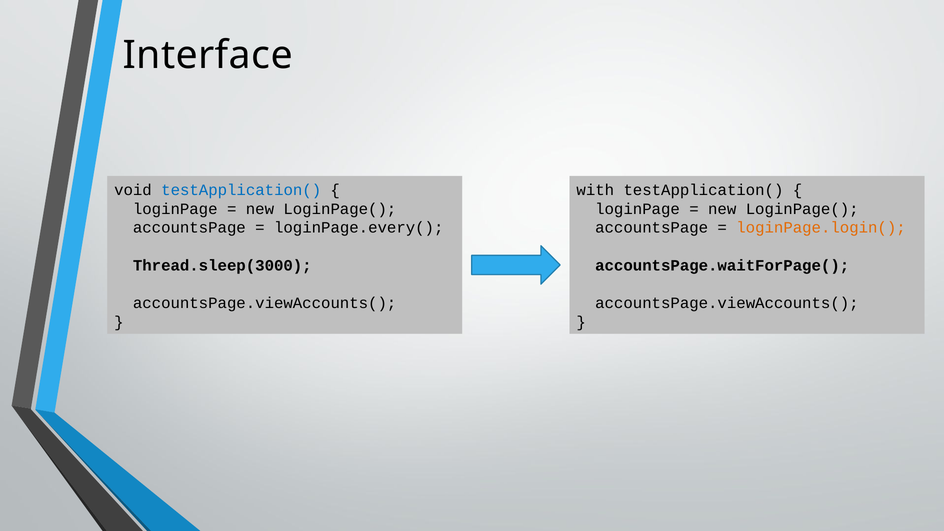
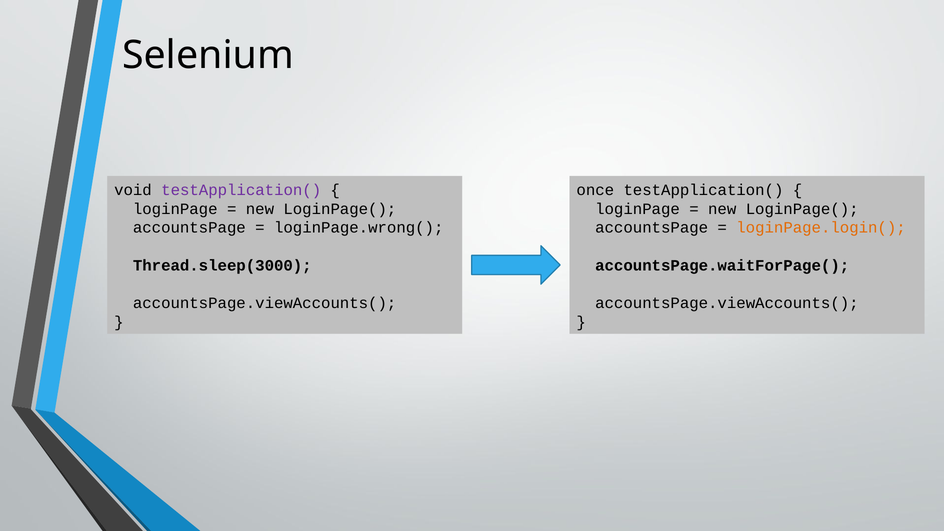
Interface: Interface -> Selenium (208, 55)
testApplication( colour: blue -> purple (241, 190)
with: with -> once (595, 190)
loginPage.every(: loginPage.every( -> loginPage.wrong( (359, 228)
